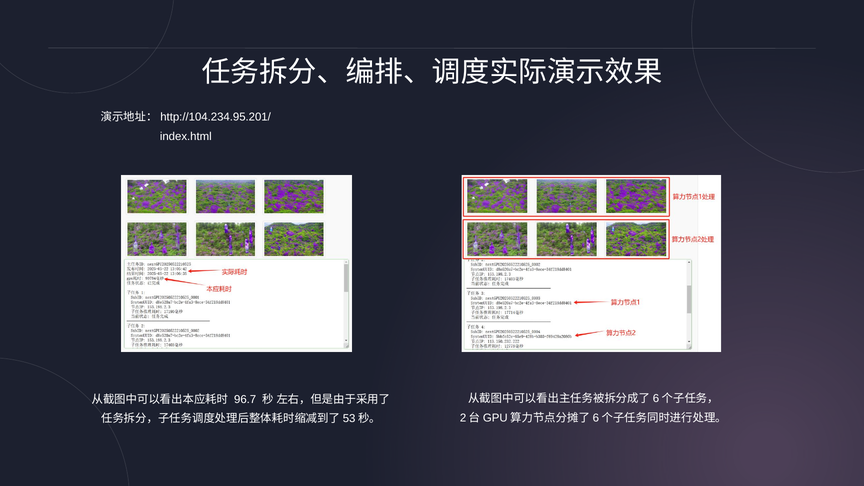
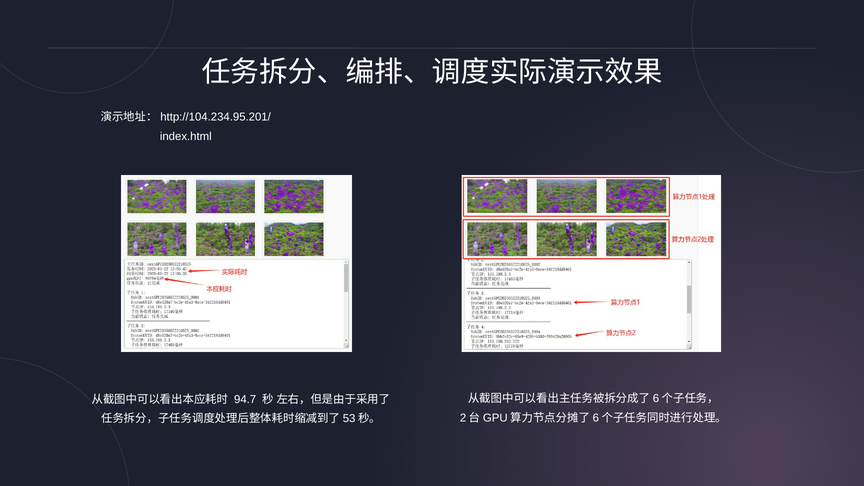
96.7: 96.7 -> 94.7 (245, 399)
